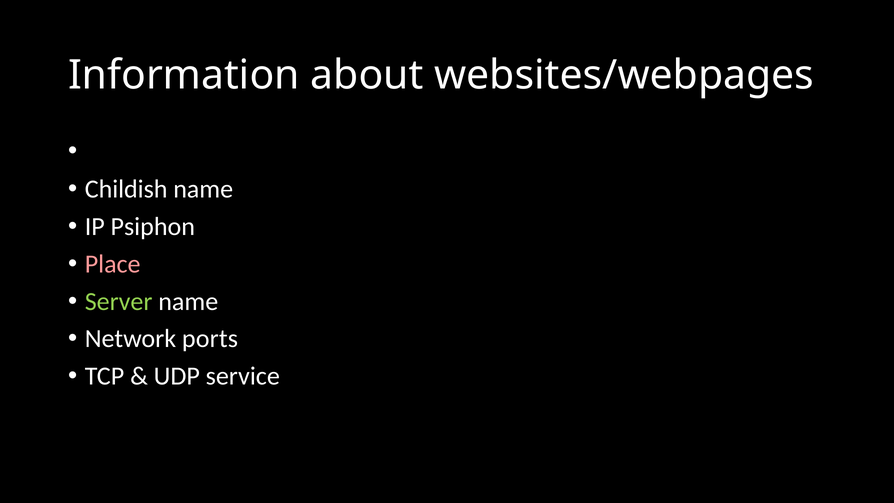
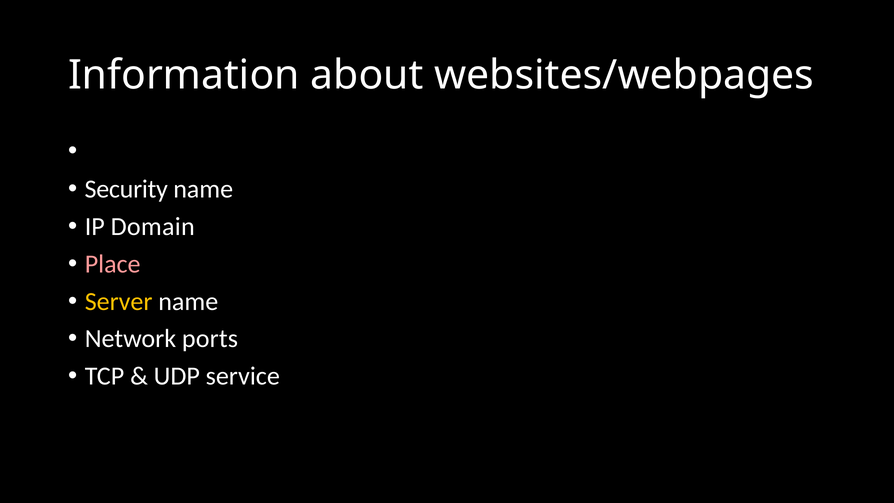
Childish: Childish -> Security (126, 189)
Psiphon: Psiphon -> Domain (153, 226)
Server colour: light green -> yellow (119, 301)
